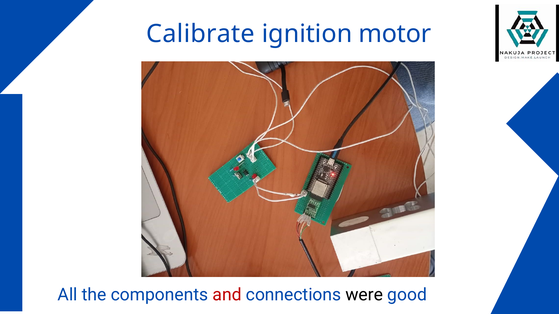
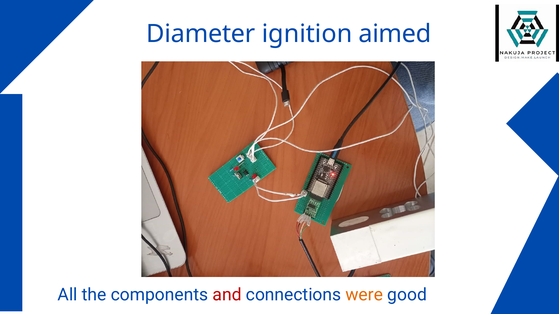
Calibrate: Calibrate -> Diameter (201, 34)
motor: motor -> aimed (395, 34)
were colour: black -> orange (364, 295)
